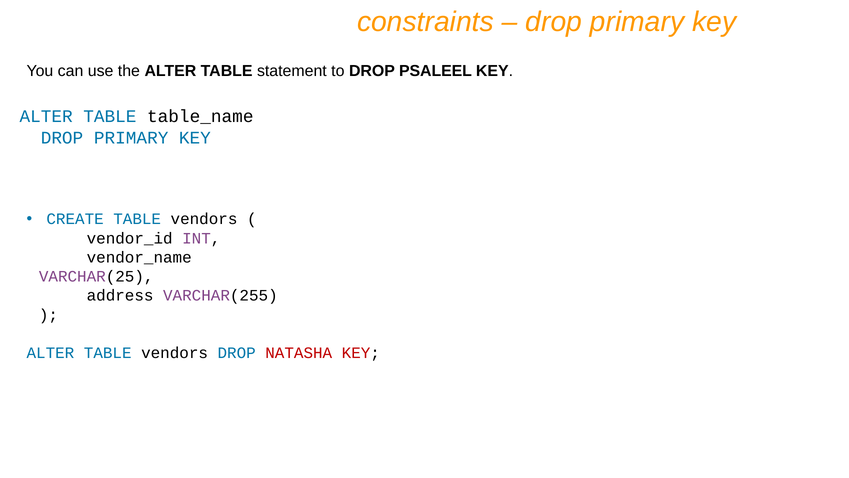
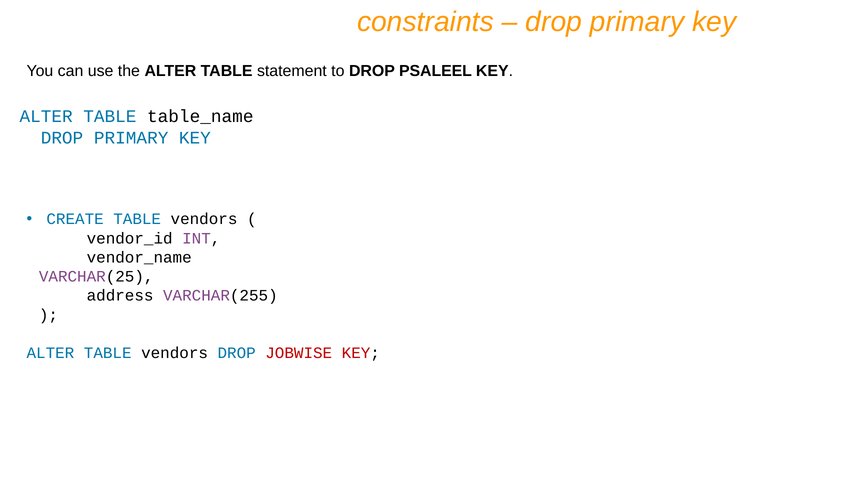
NATASHA: NATASHA -> JOBWISE (299, 353)
